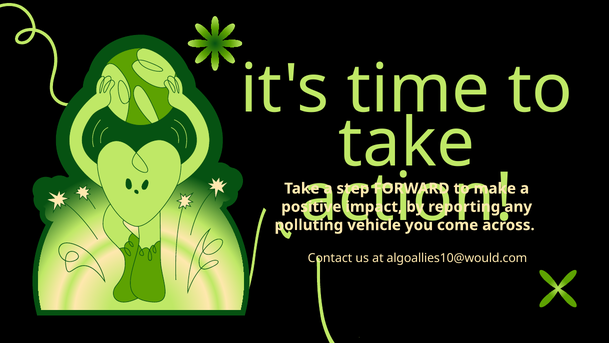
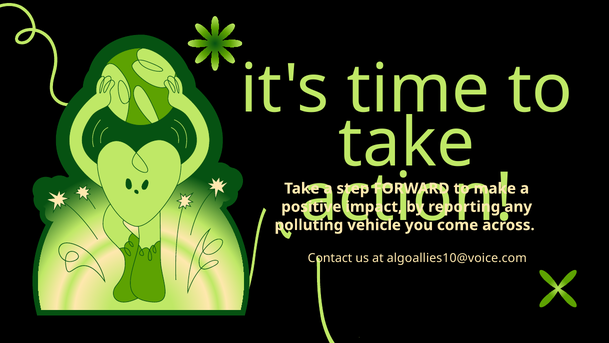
algoallies10@would.com: algoallies10@would.com -> algoallies10@voice.com (457, 258)
